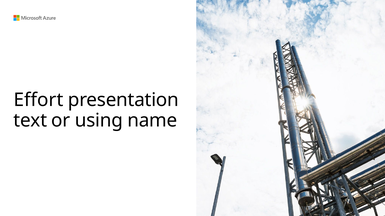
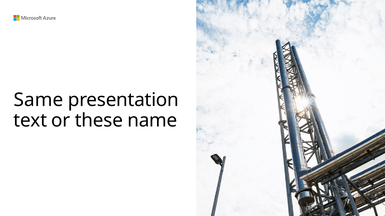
Effort: Effort -> Same (38, 100)
using: using -> these (99, 121)
